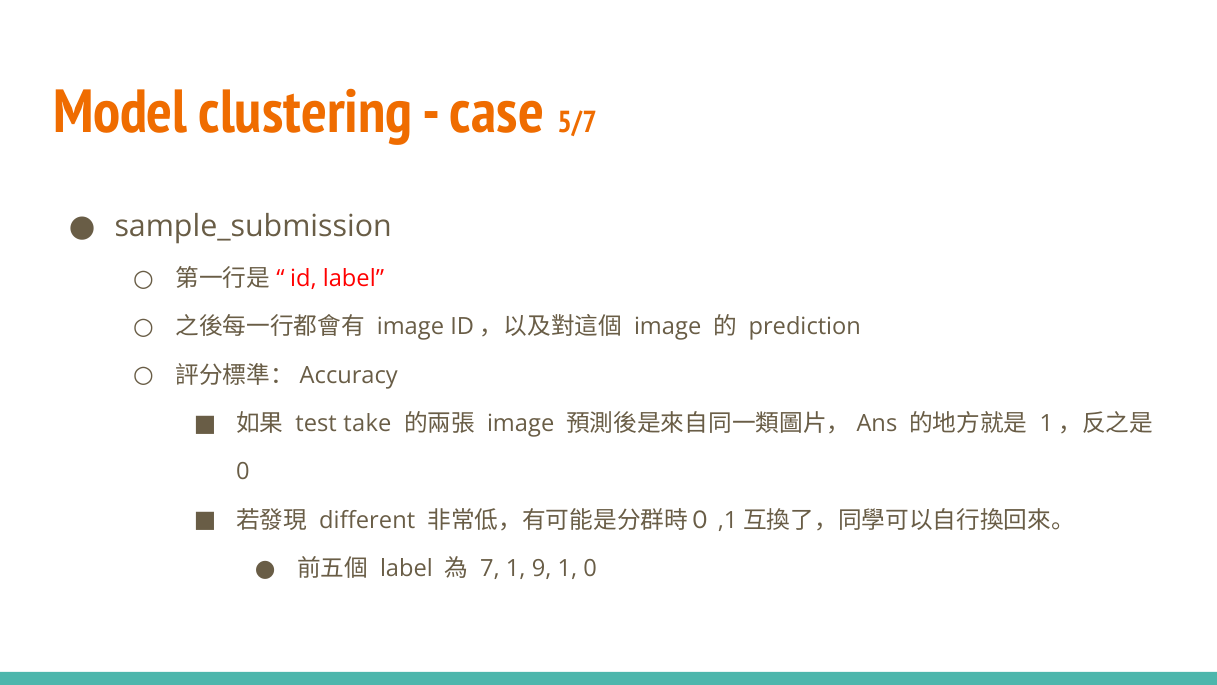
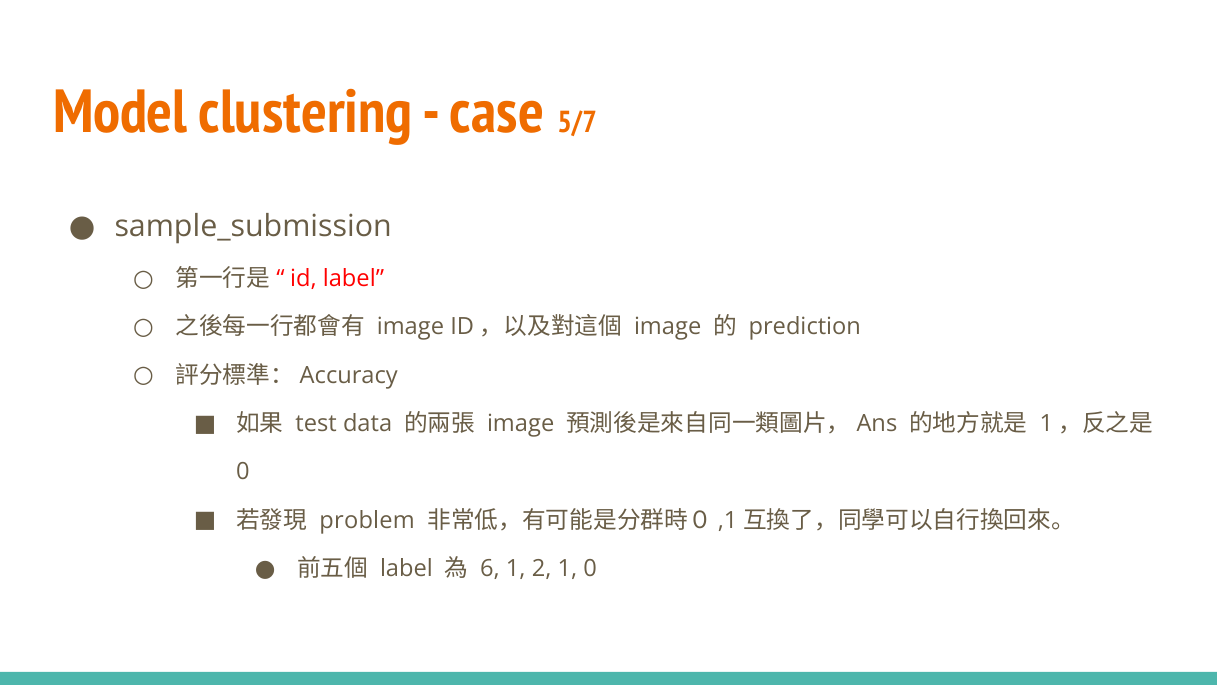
take: take -> data (368, 423)
different: different -> problem (367, 520)
7: 7 -> 6 (490, 568)
9: 9 -> 2 (542, 568)
